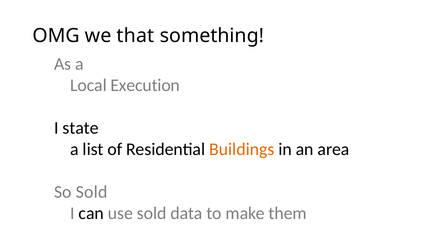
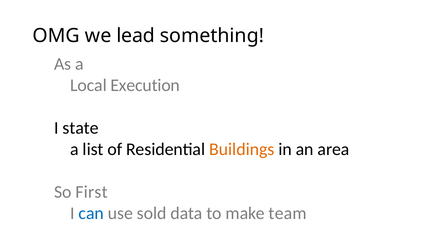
that: that -> lead (136, 36)
So Sold: Sold -> First (92, 192)
can colour: black -> blue (91, 213)
them: them -> team (288, 213)
